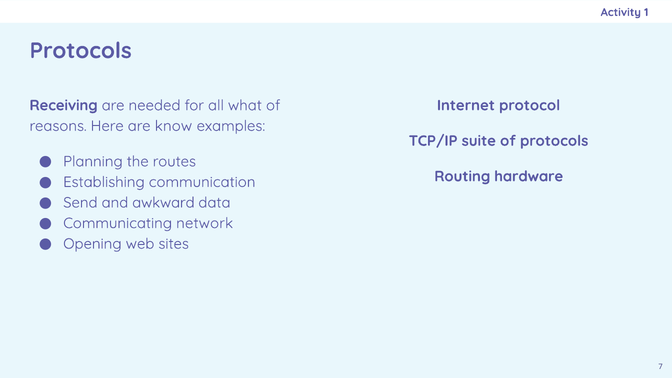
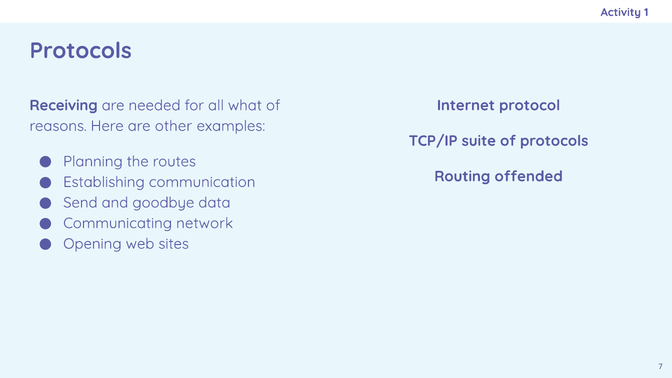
know: know -> other (173, 126)
hardware: hardware -> offended (529, 176)
awkward: awkward -> goodbye (163, 203)
